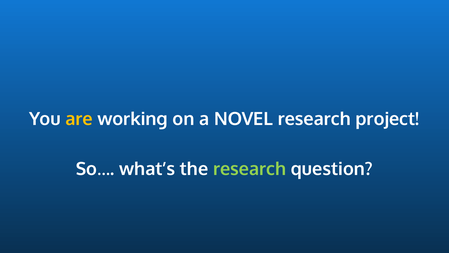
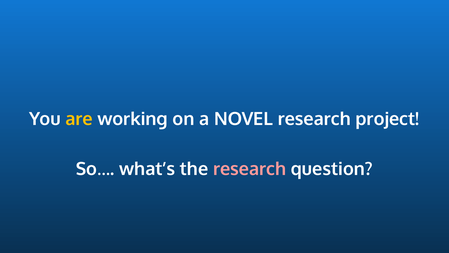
research colour: light green -> pink (250, 169)
